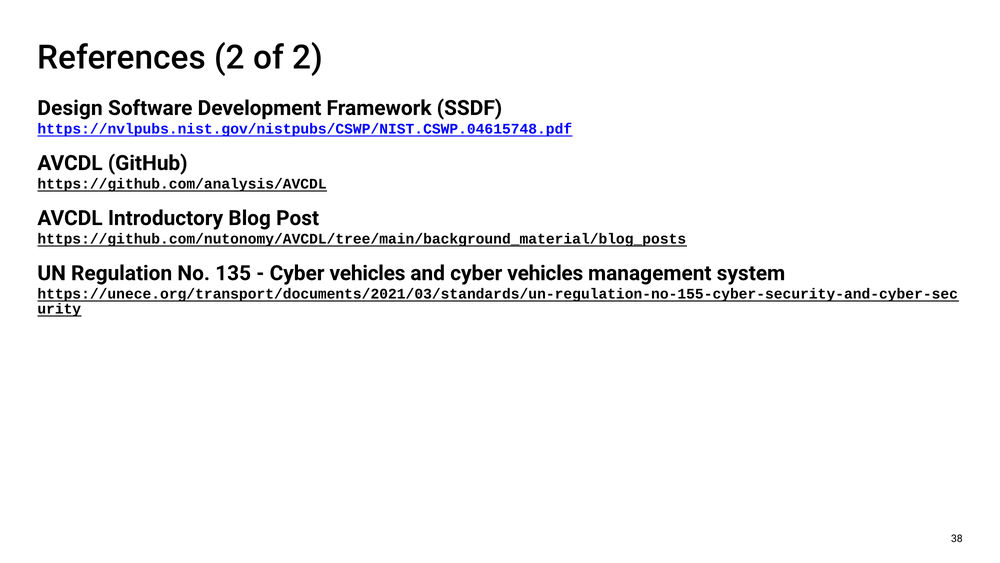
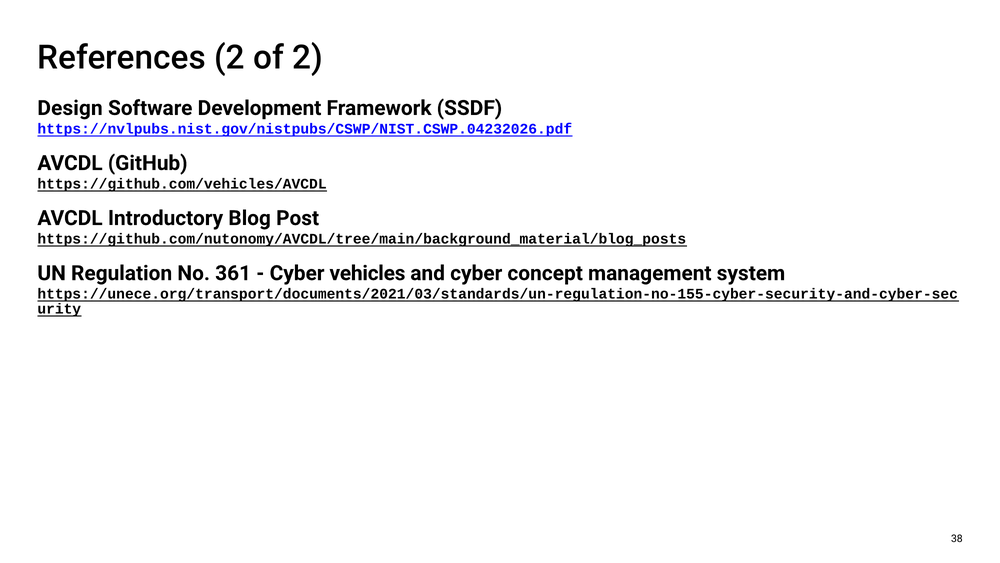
https://nvlpubs.nist.gov/nistpubs/CSWP/NIST.CSWP.04615748.pdf: https://nvlpubs.nist.gov/nistpubs/CSWP/NIST.CSWP.04615748.pdf -> https://nvlpubs.nist.gov/nistpubs/CSWP/NIST.CSWP.04232026.pdf (305, 129)
https://github.com/analysis/AVCDL: https://github.com/analysis/AVCDL -> https://github.com/vehicles/AVCDL (182, 184)
135: 135 -> 361 (233, 273)
and cyber vehicles: vehicles -> concept (545, 273)
